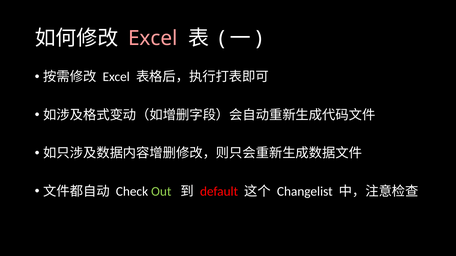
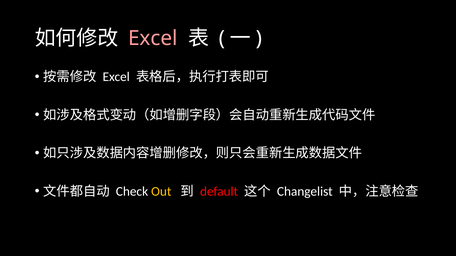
Out colour: light green -> yellow (161, 192)
